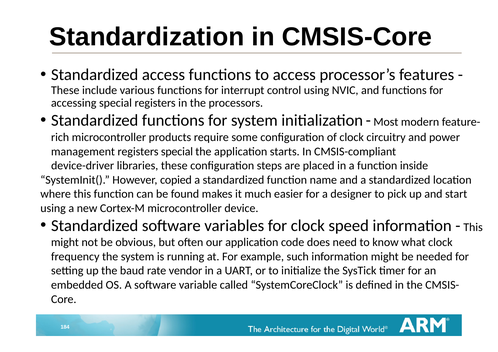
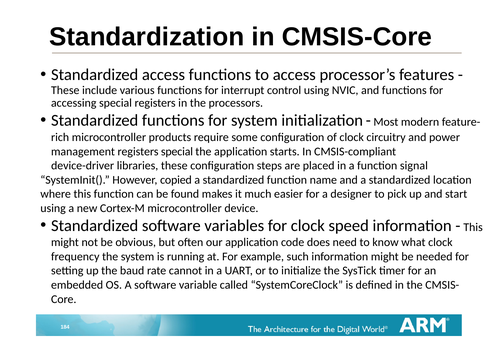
inside: inside -> signal (414, 166)
vendor: vendor -> cannot (185, 271)
